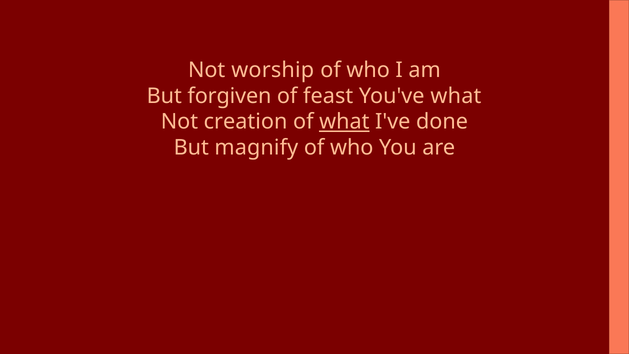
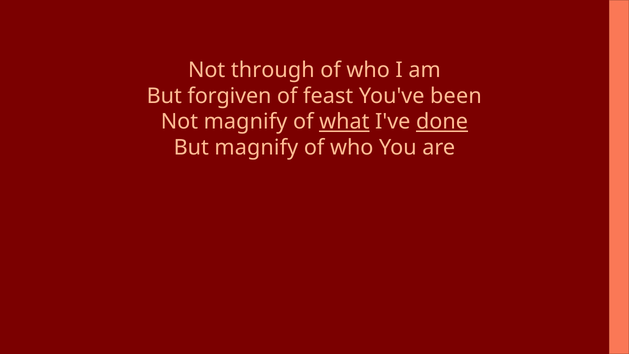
worship: worship -> through (273, 70)
You've what: what -> been (456, 96)
Not creation: creation -> magnify (246, 122)
done underline: none -> present (442, 122)
